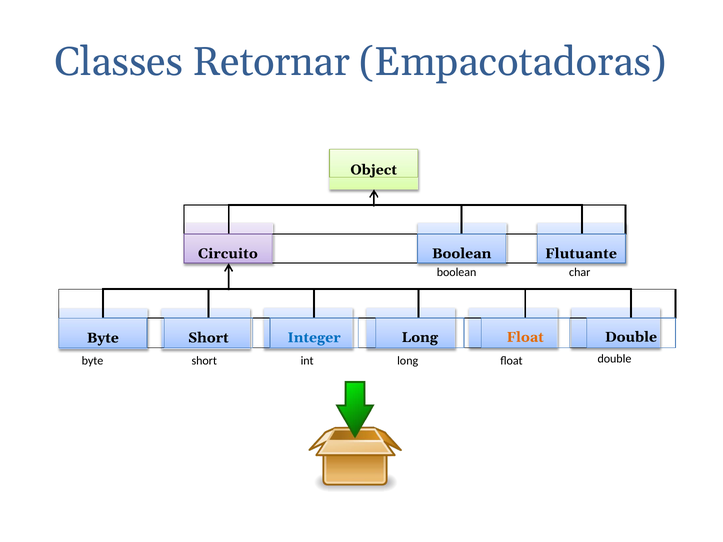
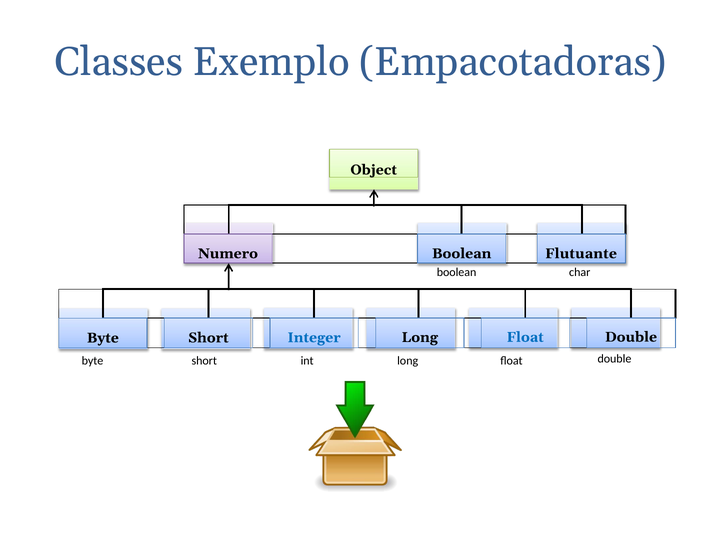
Retornar: Retornar -> Exemplo (271, 62)
Circuito: Circuito -> Numero (228, 254)
Float colour: orange -> blue (525, 337)
